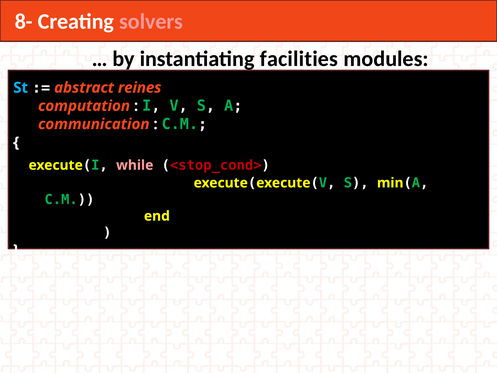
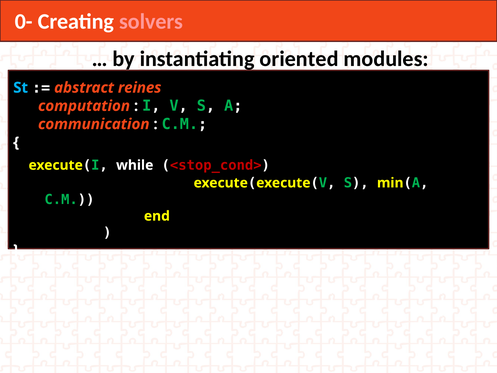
8-: 8- -> 0- (24, 21)
facilities: facilities -> oriented (299, 59)
while colour: pink -> white (135, 165)
